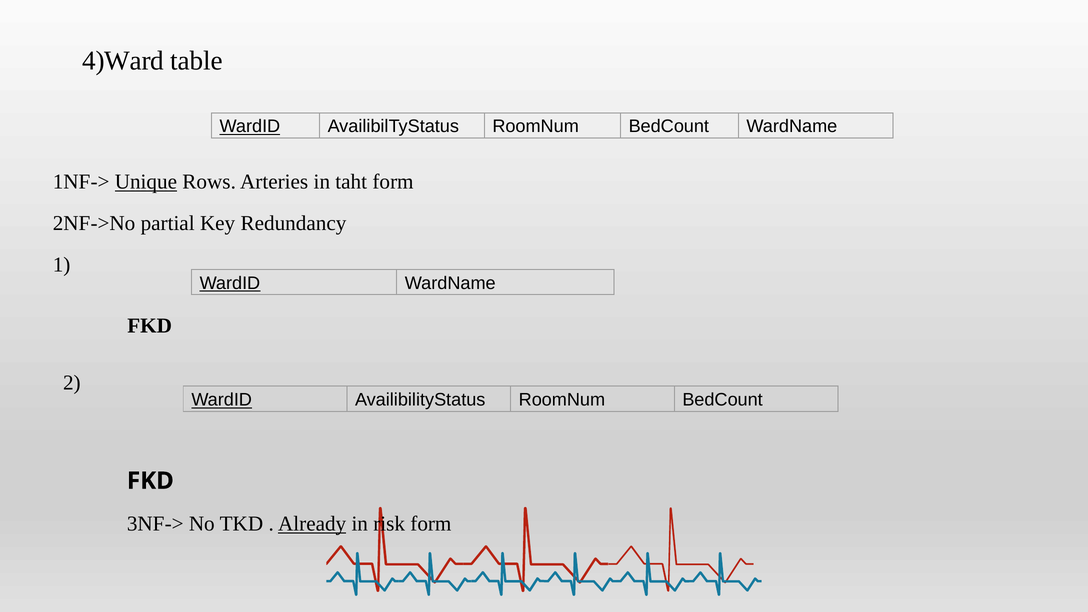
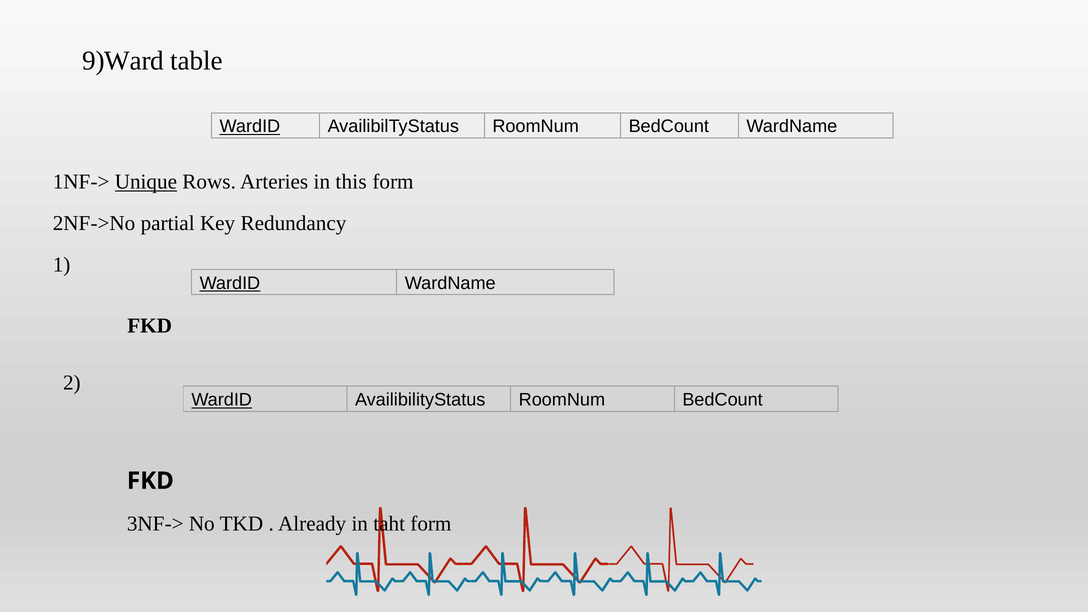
4)Ward: 4)Ward -> 9)Ward (123, 61)
taht: taht -> this (351, 182)
Already underline: present -> none (312, 524)
risk: risk -> taht (389, 524)
